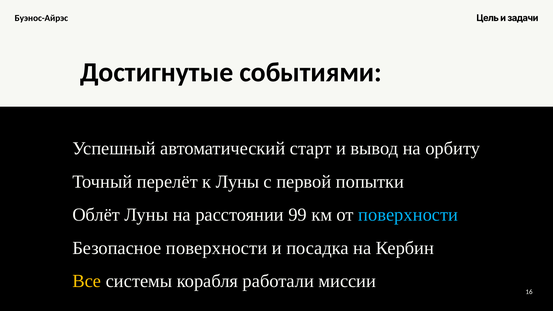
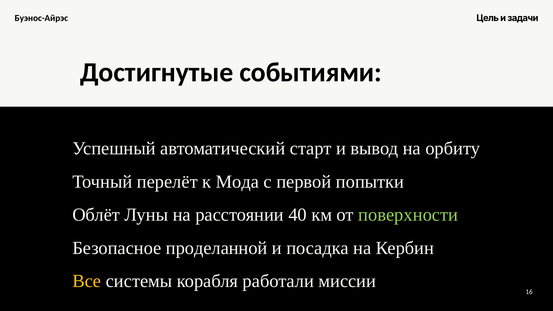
к Луны: Луны -> Мода (237, 182)
99: 99 -> 40 (298, 215)
поверхности colour: light blue -> light green (408, 215)
Безопасное поверхности: поверхности -> проделанной (217, 248)
